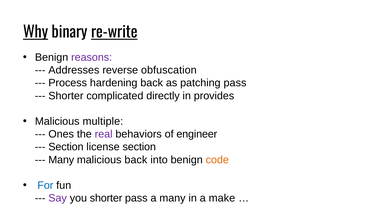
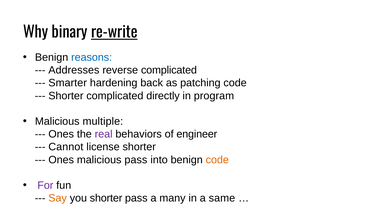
Why underline: present -> none (36, 32)
reasons colour: purple -> blue (92, 57)
reverse obfuscation: obfuscation -> complicated (169, 70)
Process: Process -> Smarter (68, 83)
patching pass: pass -> code (235, 83)
provides: provides -> program (214, 96)
Section: Section -> Cannot (66, 147)
license section: section -> shorter (139, 147)
Many: Many -> Ones (61, 160)
malicious back: back -> pass (136, 160)
For colour: blue -> purple (45, 185)
Say colour: purple -> orange (58, 198)
make: make -> same (222, 198)
